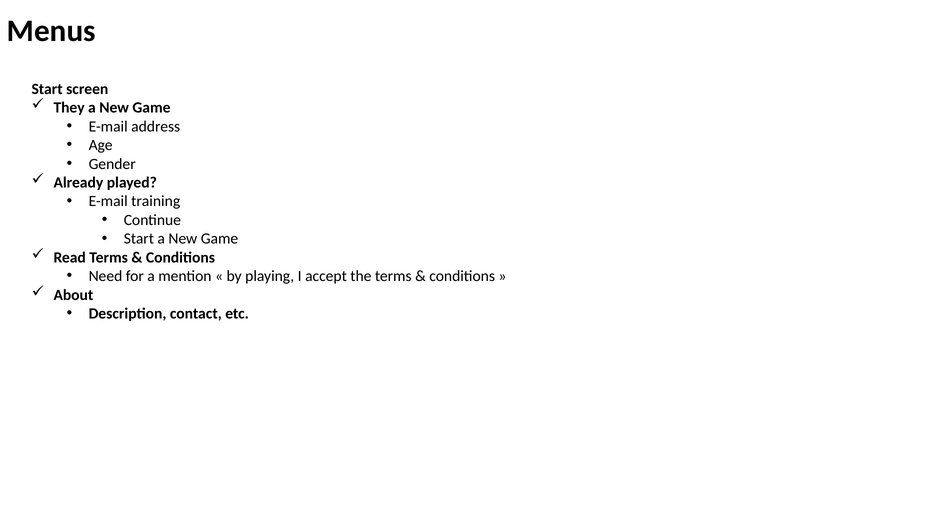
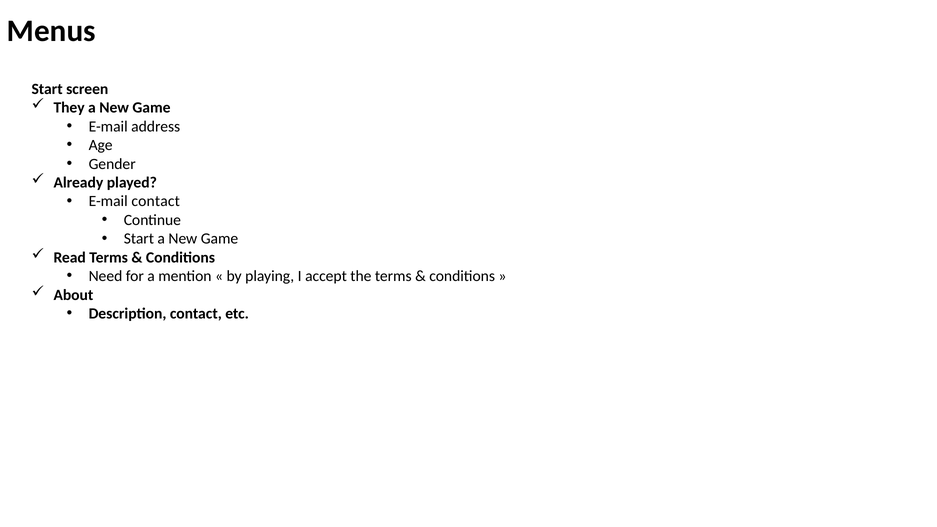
E-mail training: training -> contact (156, 201)
